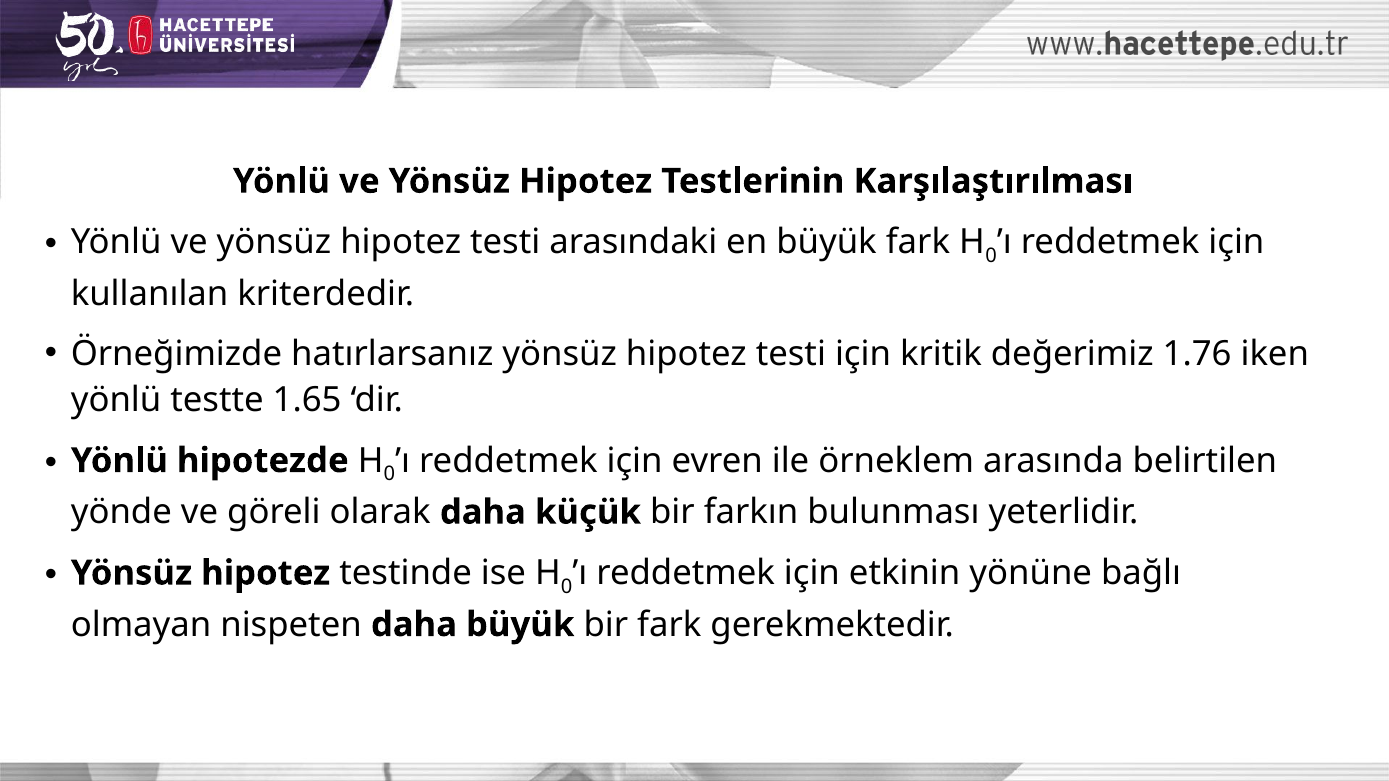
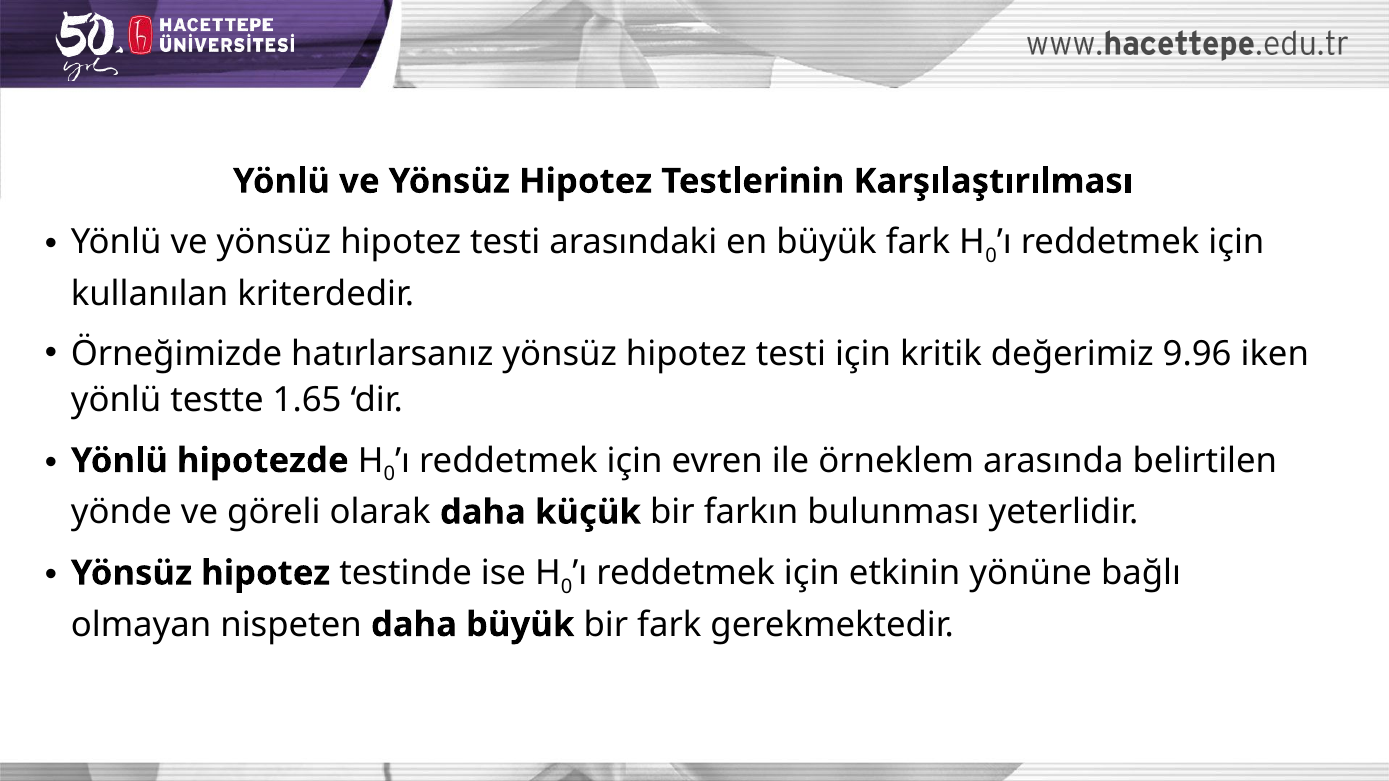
1.76: 1.76 -> 9.96 (1197, 354)
